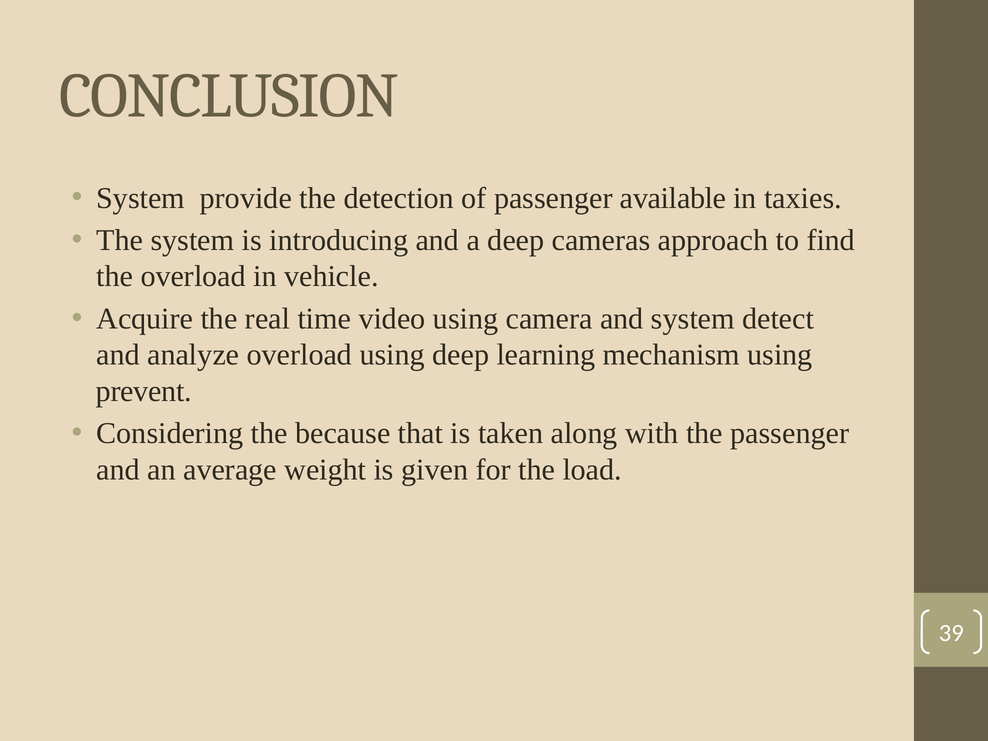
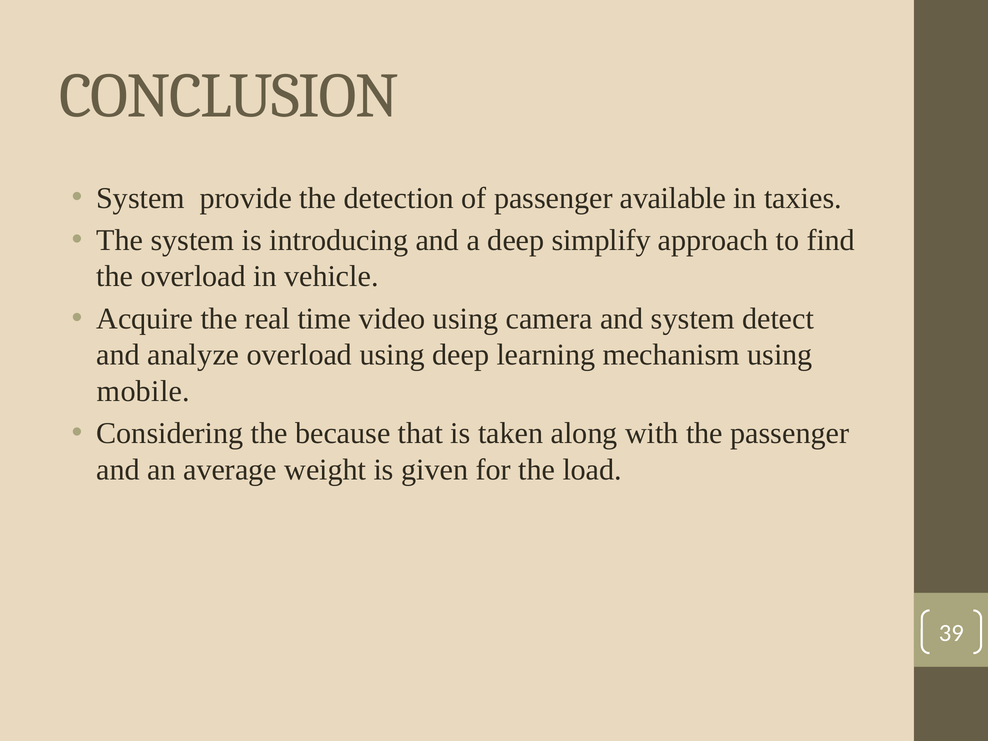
cameras: cameras -> simplify (601, 240)
prevent: prevent -> mobile (143, 391)
